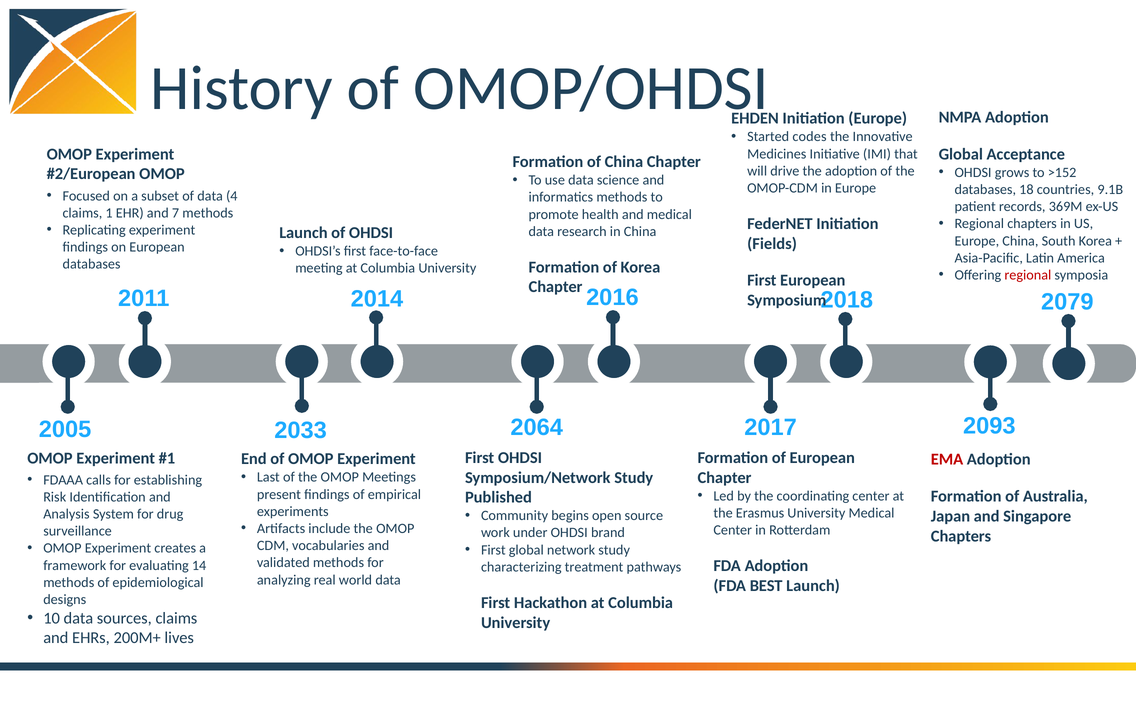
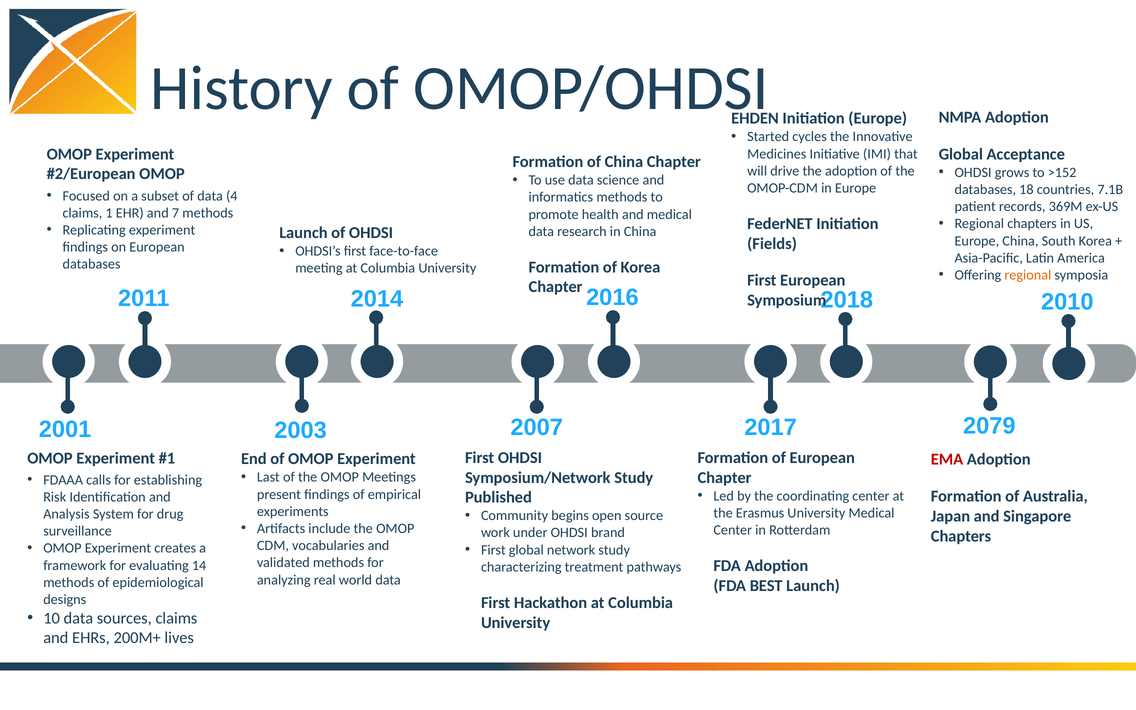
codes: codes -> cycles (810, 137)
9.1B: 9.1B -> 7.1B (1110, 190)
regional colour: red -> orange (1028, 275)
2079: 2079 -> 2010 (1067, 302)
2093: 2093 -> 2079 (989, 426)
2064: 2064 -> 2007 (537, 428)
2005: 2005 -> 2001 (65, 430)
2033: 2033 -> 2003 (301, 430)
